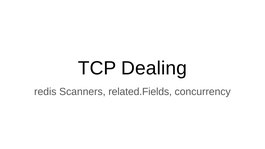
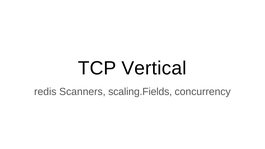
Dealing: Dealing -> Vertical (154, 68)
related.Fields: related.Fields -> scaling.Fields (140, 92)
